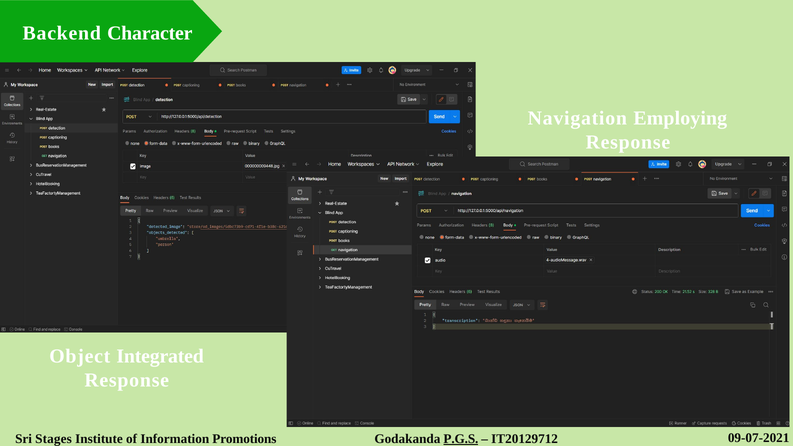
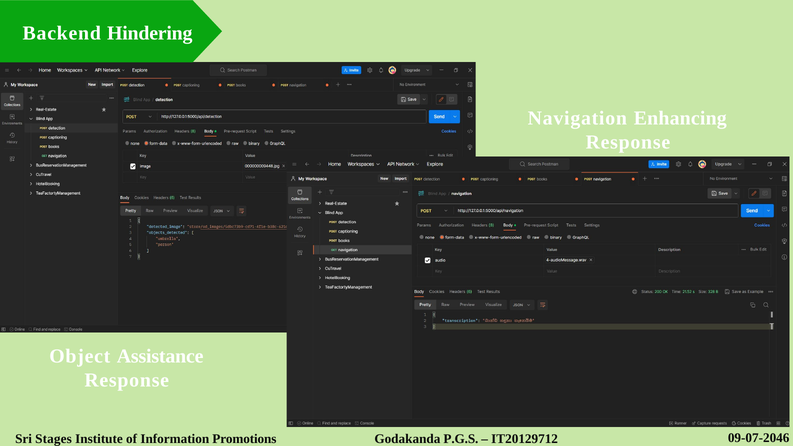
Character: Character -> Hindering (150, 33)
Employing: Employing -> Enhancing (680, 118)
Integrated: Integrated -> Assistance (160, 356)
P.G.S underline: present -> none (461, 439)
09-07-2021: 09-07-2021 -> 09-07-2046 (759, 438)
